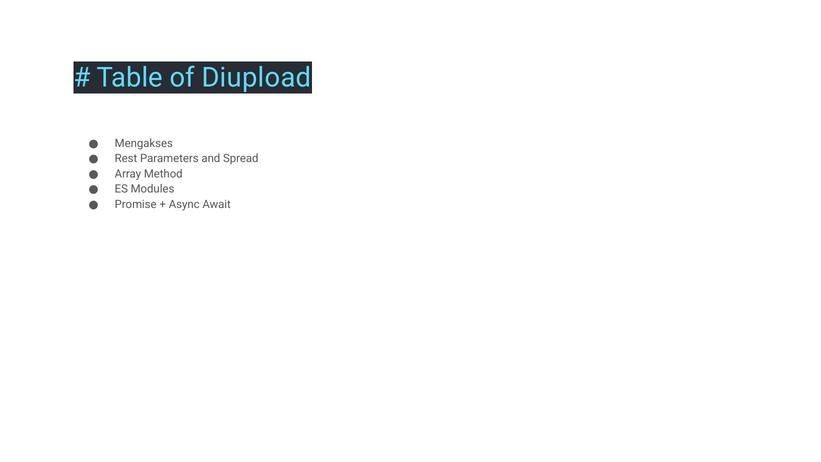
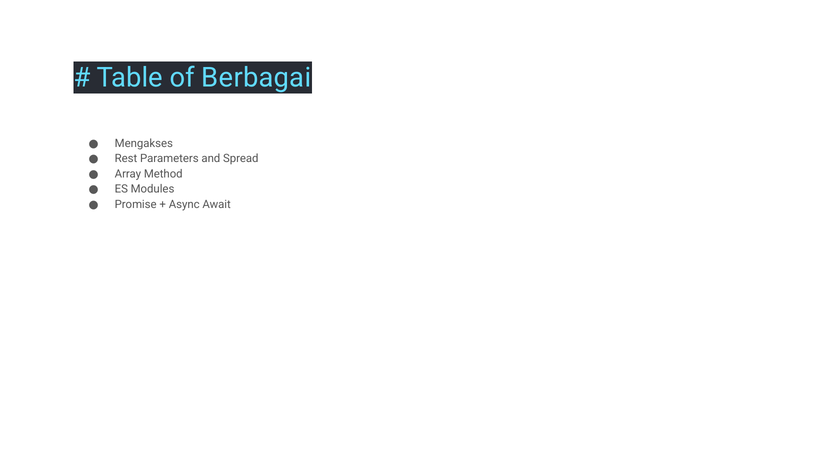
Diupload: Diupload -> Berbagai (256, 78)
